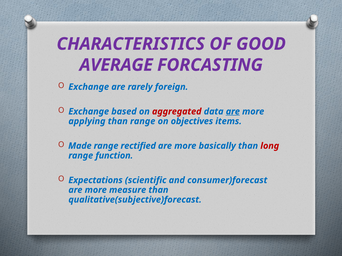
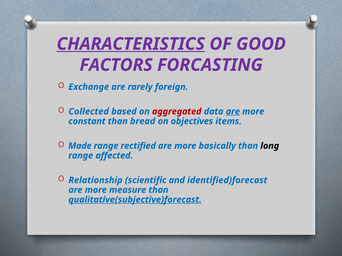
CHARACTERISTICS underline: none -> present (131, 44)
AVERAGE: AVERAGE -> FACTORS (116, 65)
Exchange: Exchange -> Collected (89, 112)
applying: applying -> constant (87, 121)
than range: range -> bread (143, 121)
long colour: red -> black (270, 146)
function: function -> affected (114, 156)
Expectations: Expectations -> Relationship (95, 181)
consumer)forecast: consumer)forecast -> identified)forecast (227, 181)
qualitative(subjective)forecast underline: none -> present (135, 200)
